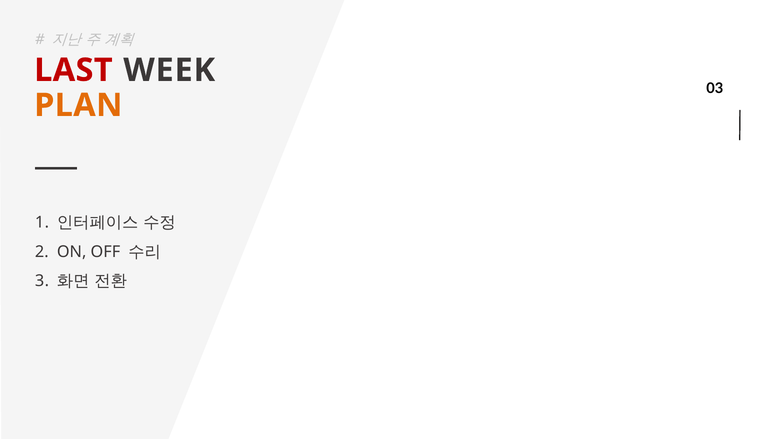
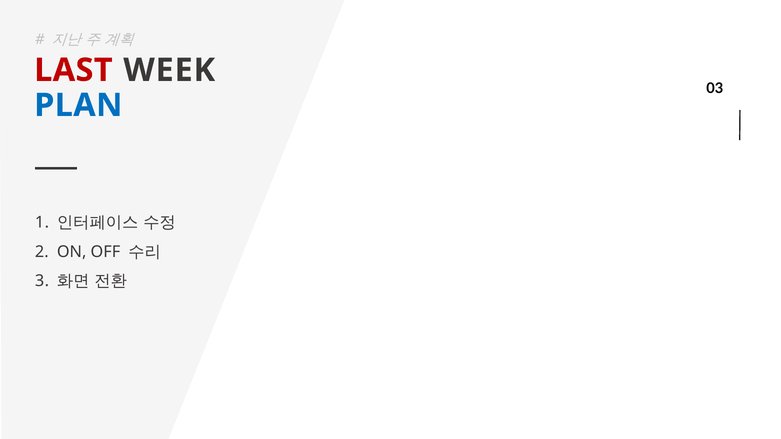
PLAN colour: orange -> blue (78, 105)
